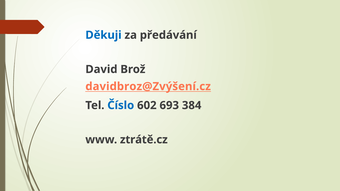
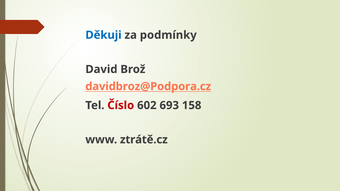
předávání: předávání -> podmínky (168, 35)
davidbroz@Zvýšení.cz: davidbroz@Zvýšení.cz -> davidbroz@Podpora.cz (148, 87)
Číslo colour: blue -> red (121, 105)
384: 384 -> 158 (192, 105)
